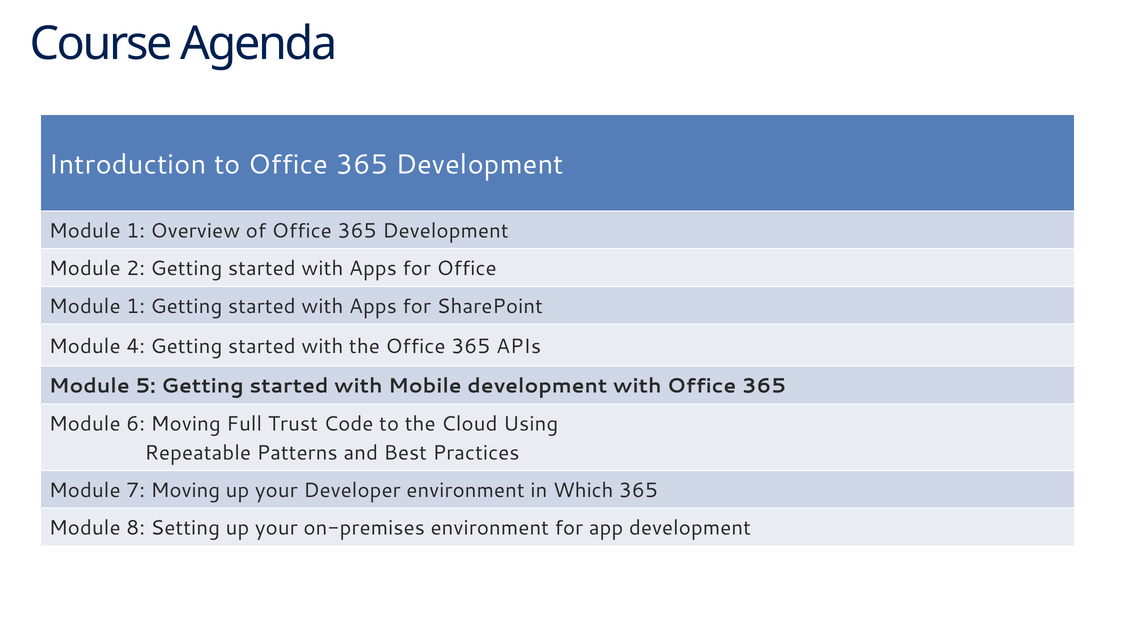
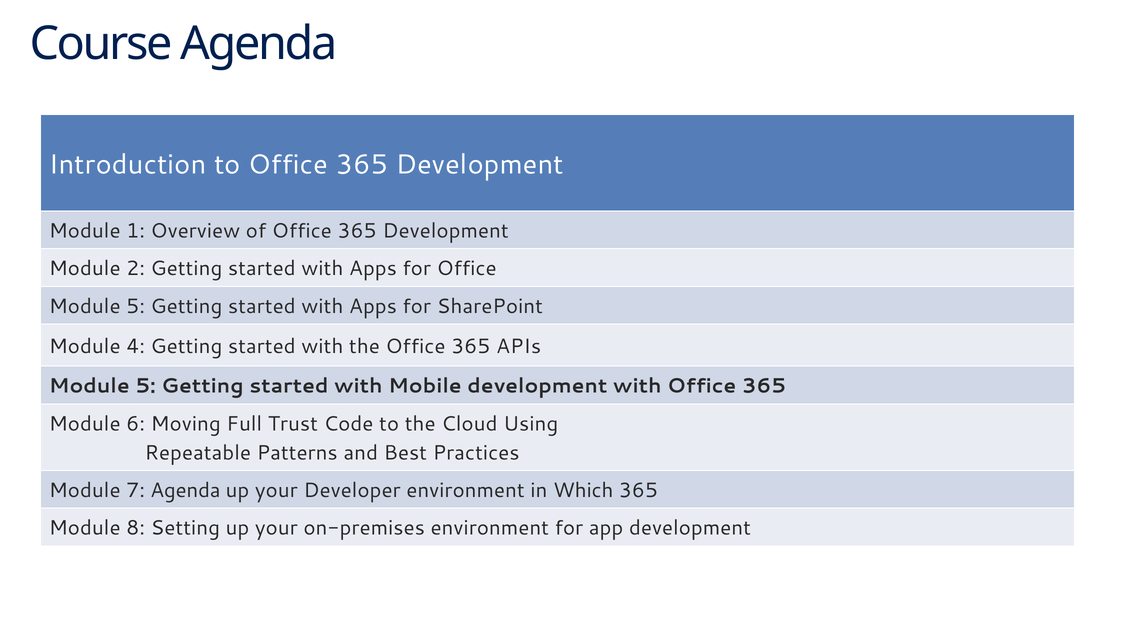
1: 1 -> 5 (136, 306)
7 Moving: Moving -> Agenda (185, 490)
